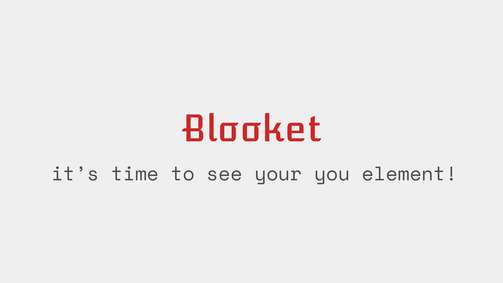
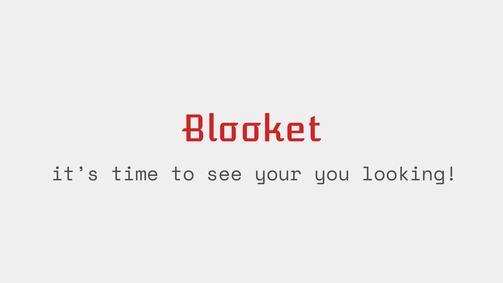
element: element -> looking (410, 174)
